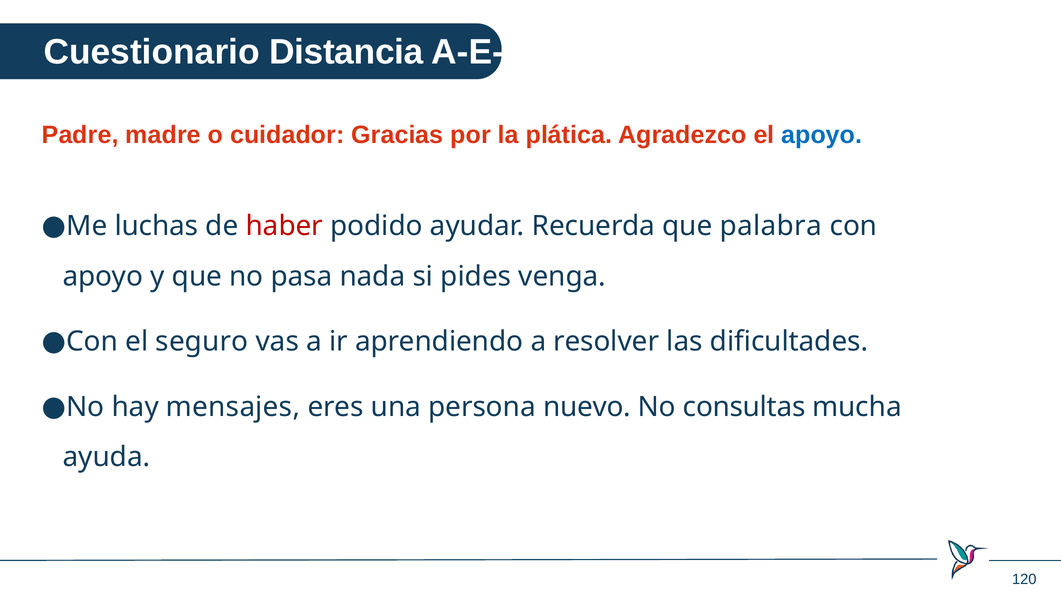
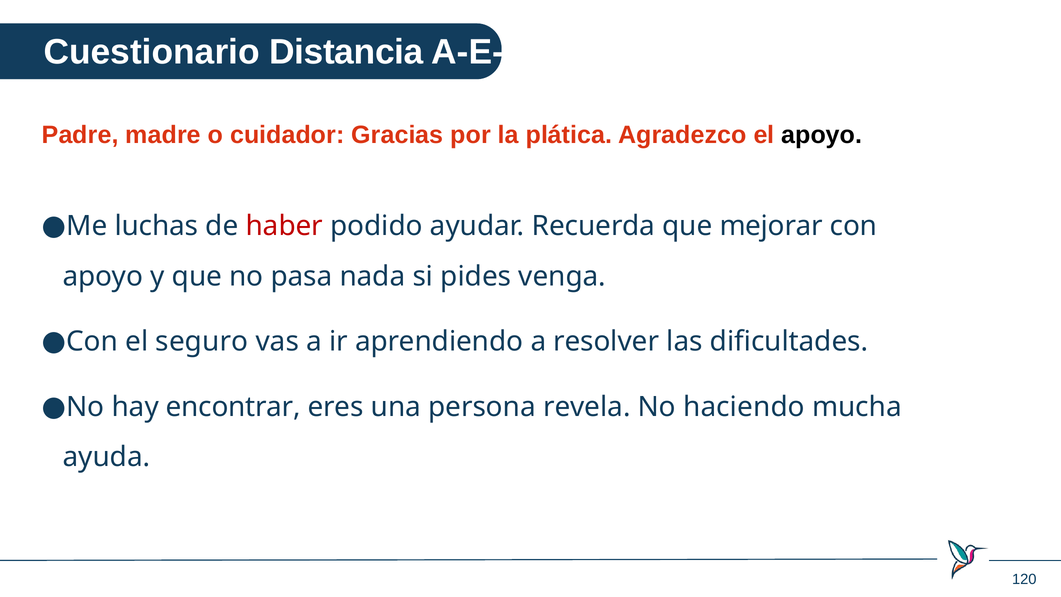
apoyo colour: blue -> black (822, 135)
palabra: palabra -> mejorar (771, 226)
mensajes: mensajes -> encontrar (233, 407)
nuevo: nuevo -> revela (587, 407)
consultas: consultas -> haciendo (744, 407)
